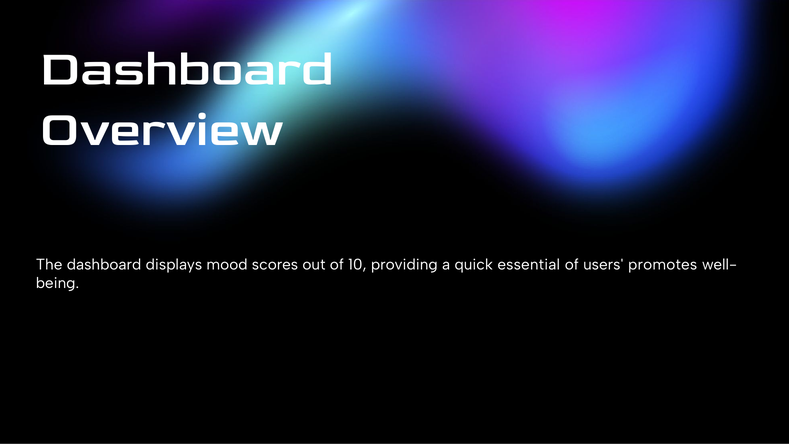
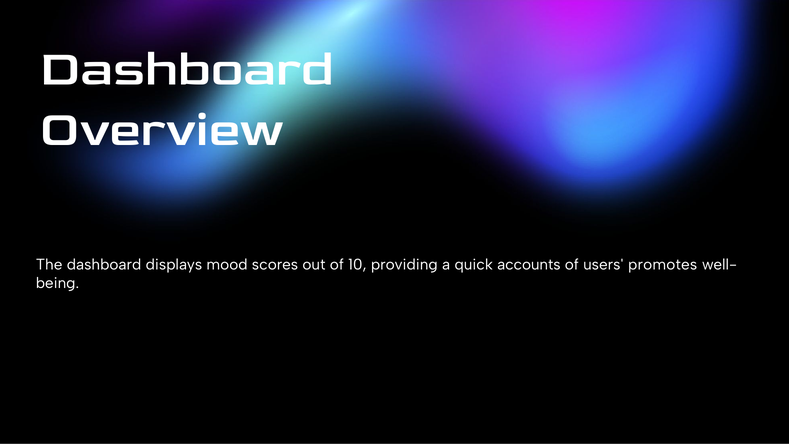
essential: essential -> accounts (529, 265)
